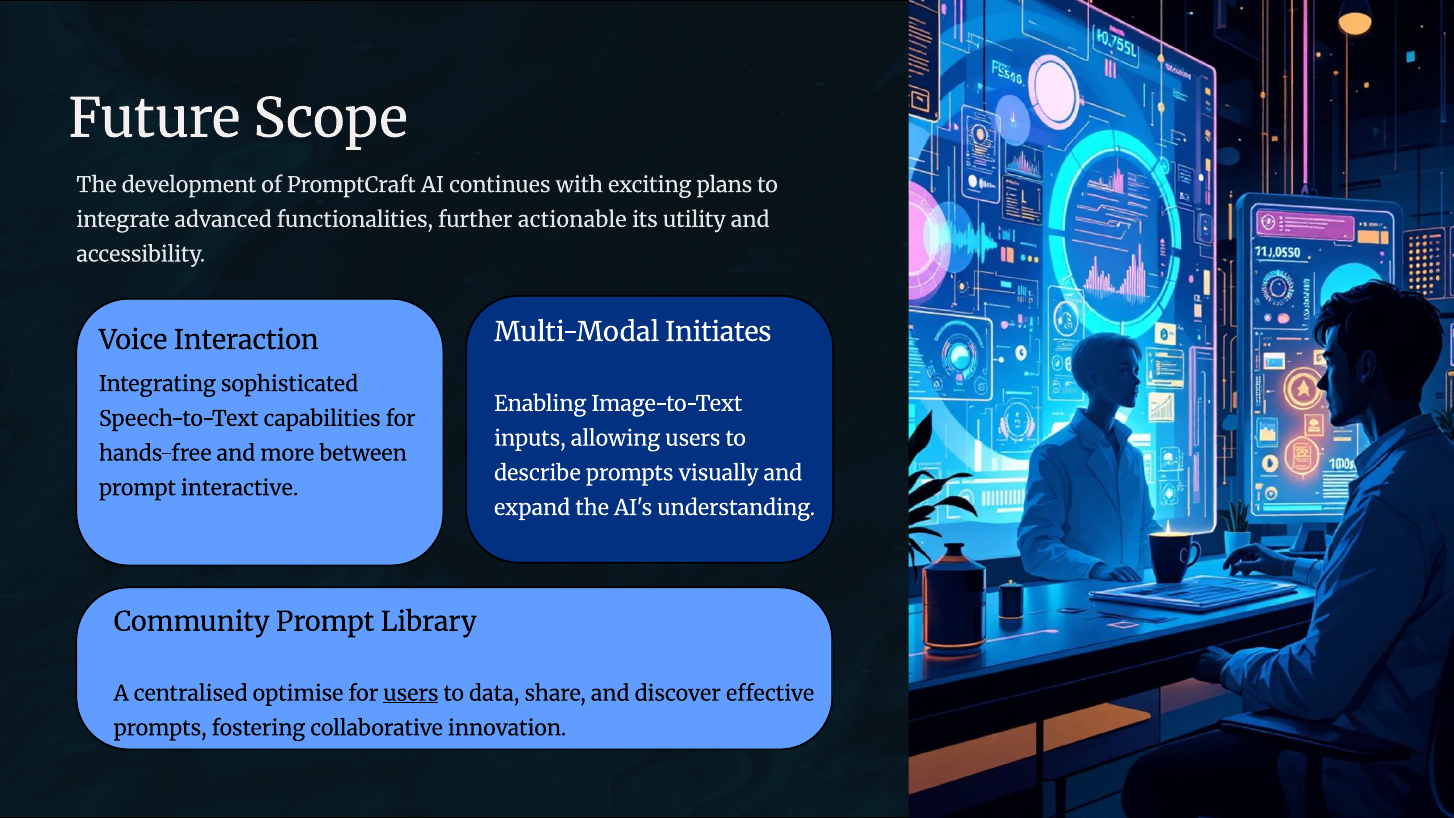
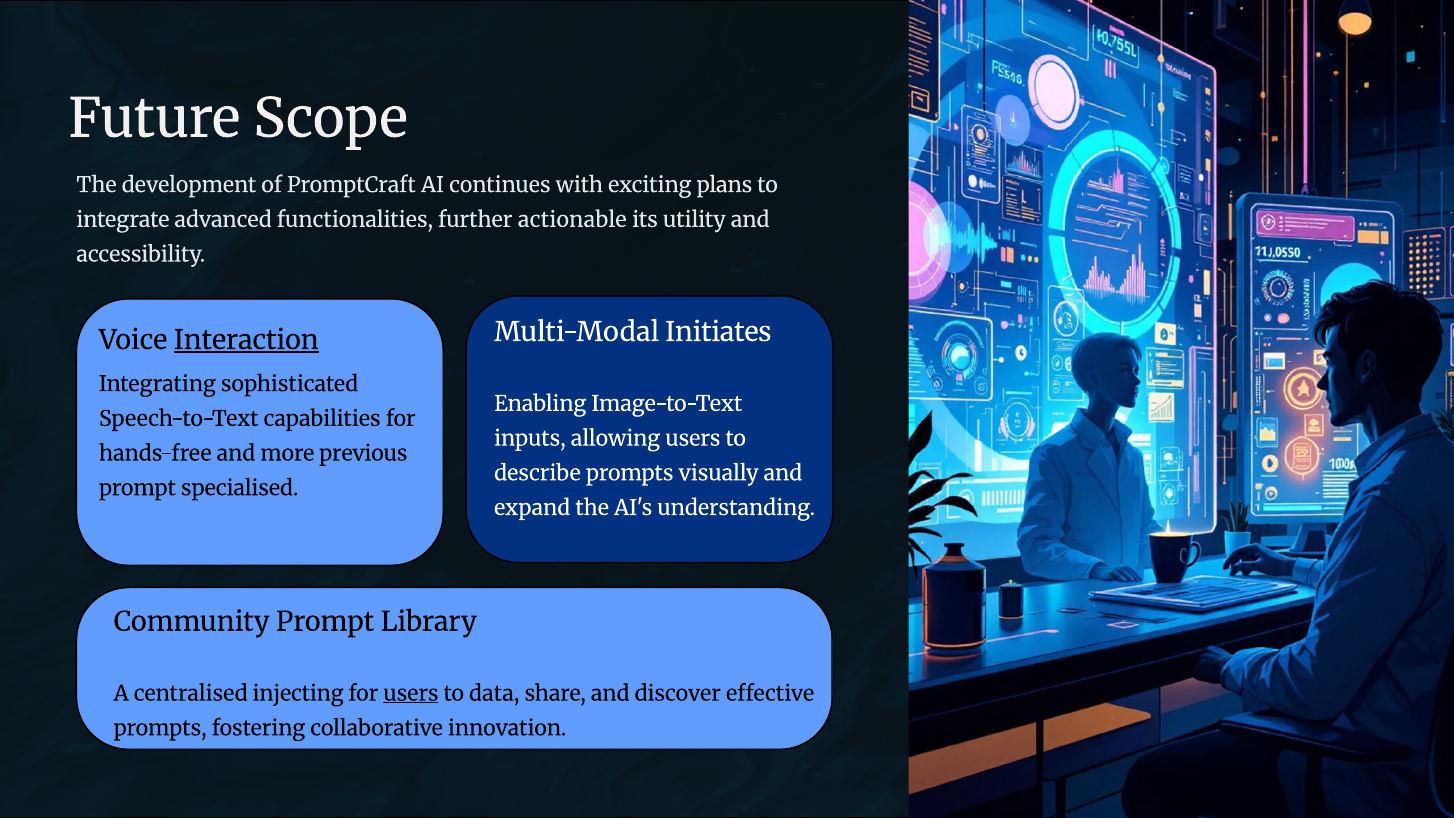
Interaction underline: none -> present (246, 340)
between: between -> previous (363, 453)
interactive: interactive -> specialised (240, 488)
optimise: optimise -> injecting (298, 693)
